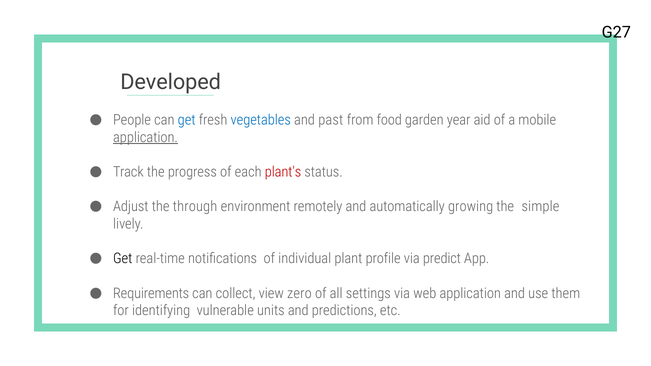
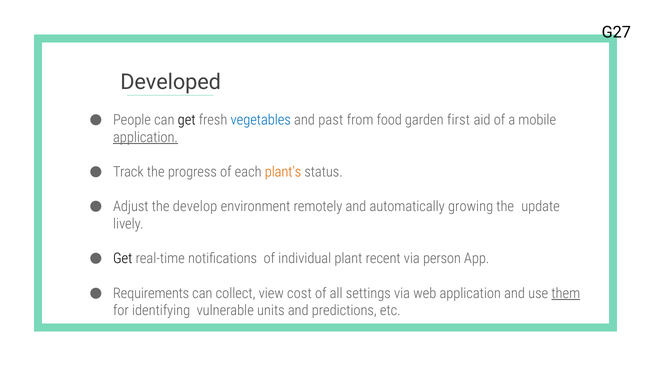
get colour: blue -> black (187, 120)
year: year -> first (459, 120)
plant's colour: red -> orange (283, 172)
through: through -> develop (195, 207)
simple: simple -> update (541, 207)
profile: profile -> recent (383, 259)
predict: predict -> person (442, 259)
zero: zero -> cost (299, 294)
them underline: none -> present (566, 294)
